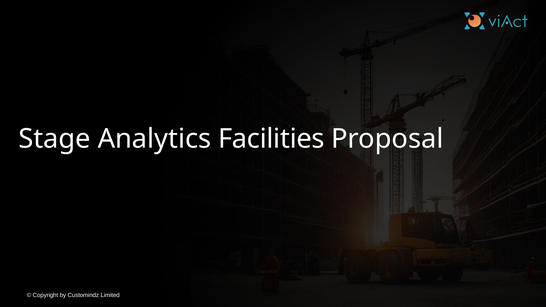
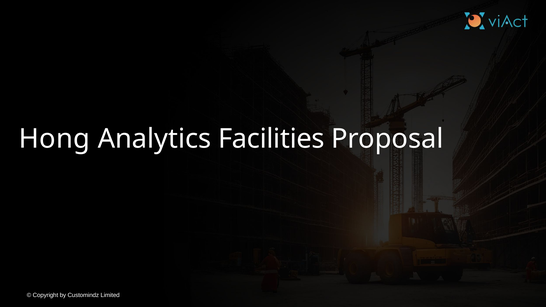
Stage: Stage -> Hong (54, 139)
